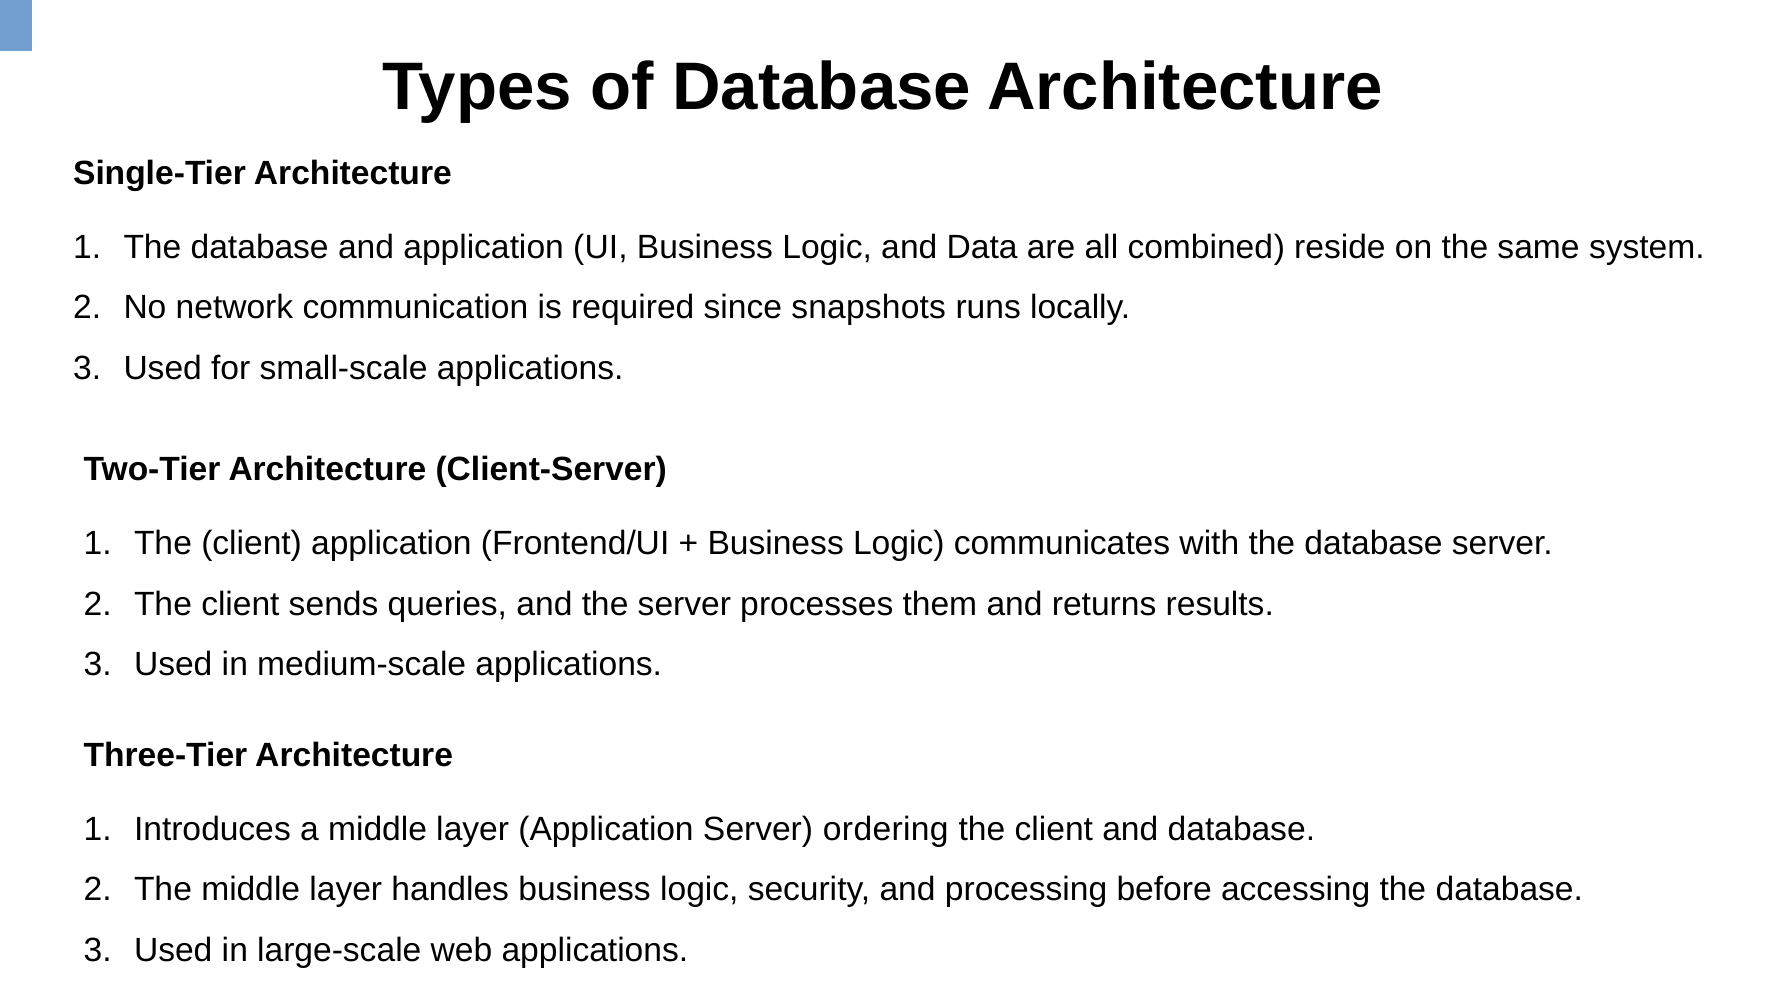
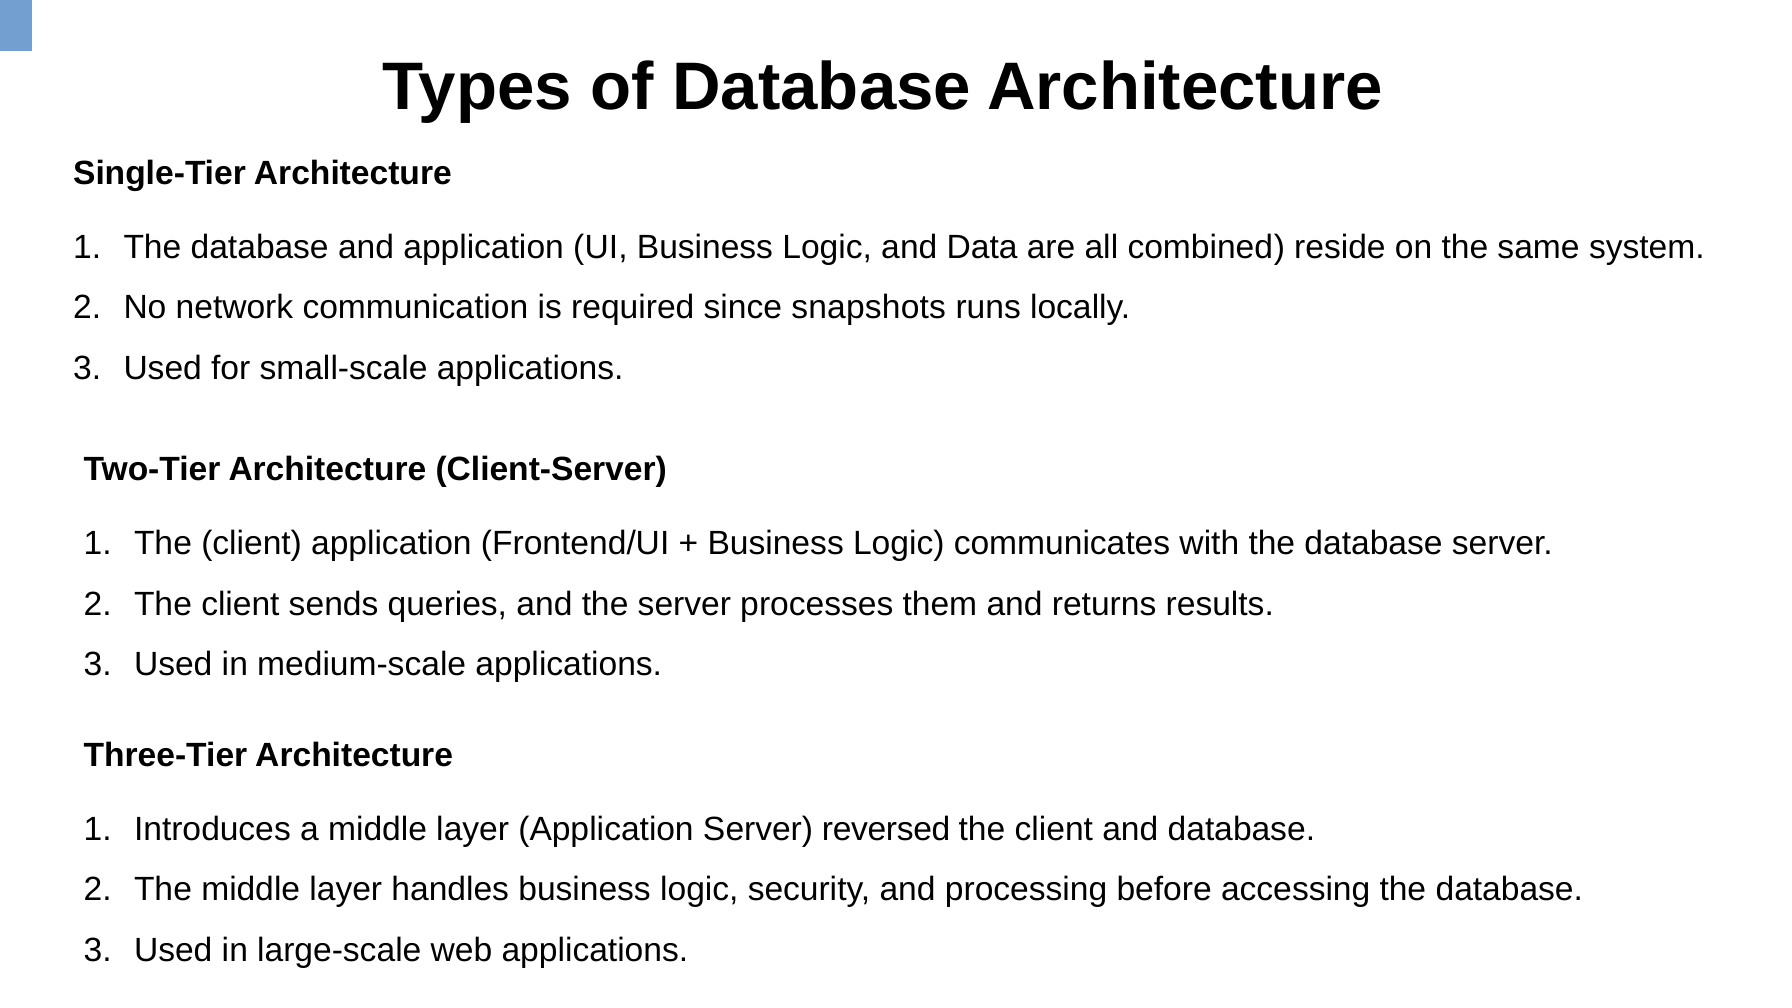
ordering: ordering -> reversed (886, 829)
